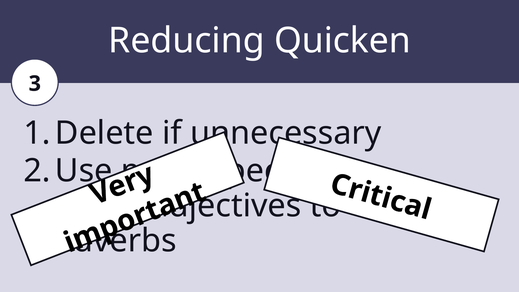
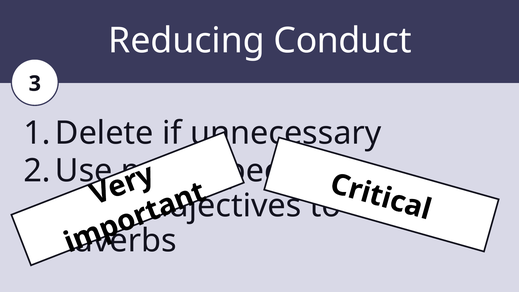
Quicken: Quicken -> Conduct (343, 41)
